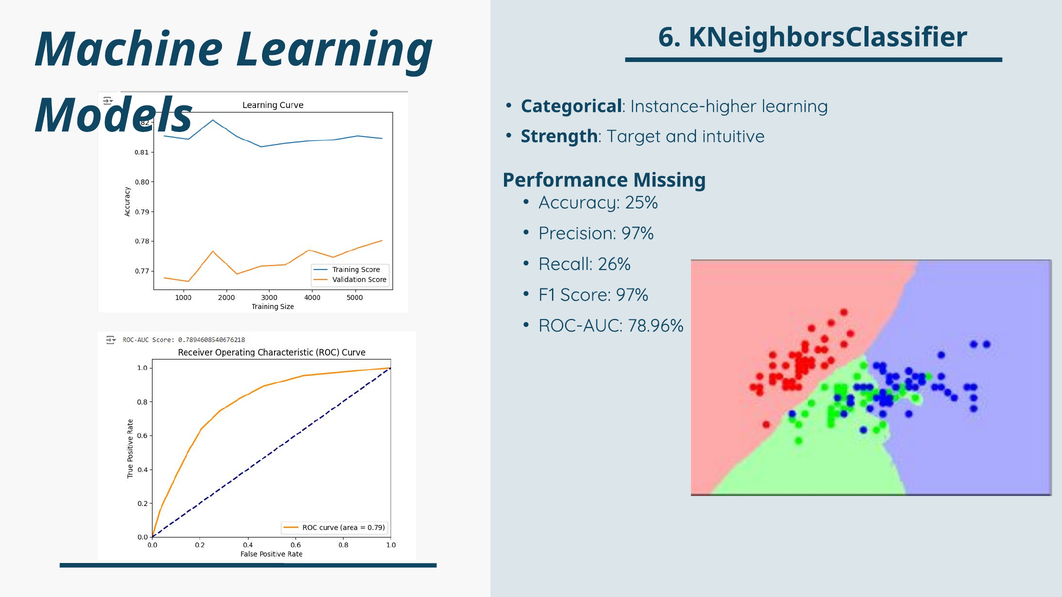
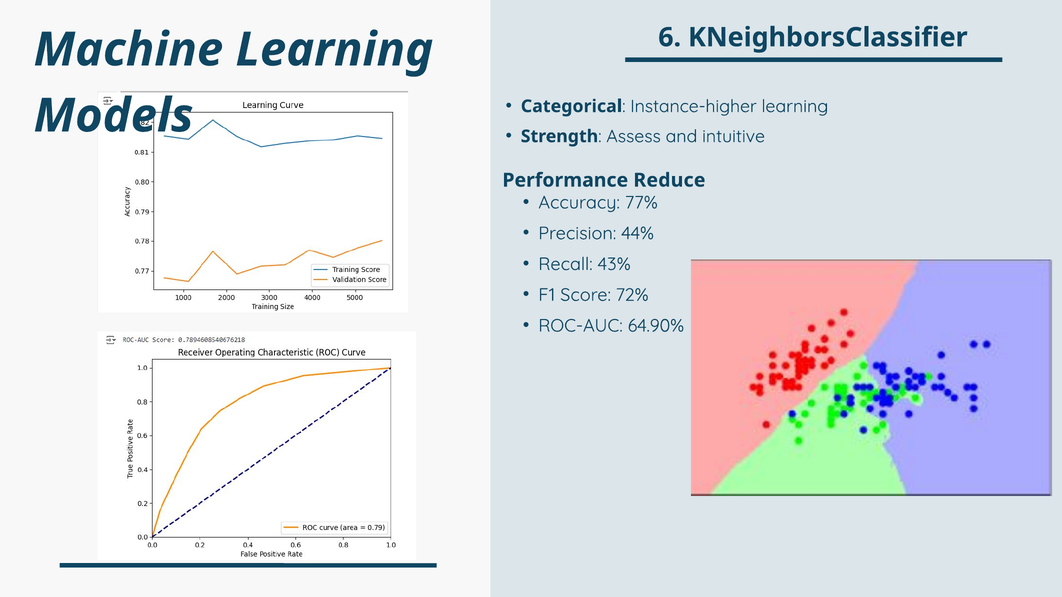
Target: Target -> Assess (634, 136)
Missing: Missing -> Reduce (669, 180)
25%: 25% -> 77% (641, 203)
Precision 97%: 97% -> 44% (638, 233)
26%: 26% -> 43% (614, 264)
Score 97%: 97% -> 72% (632, 295)
78.96%: 78.96% -> 64.90% (656, 326)
